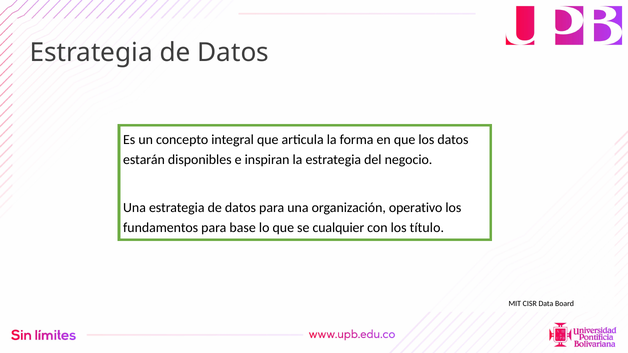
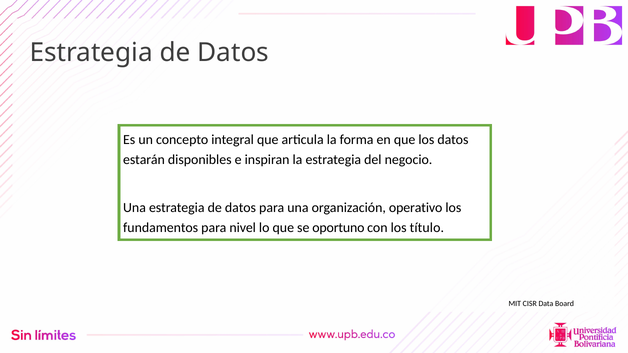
base: base -> nivel (243, 228)
cualquier: cualquier -> oportuno (338, 228)
